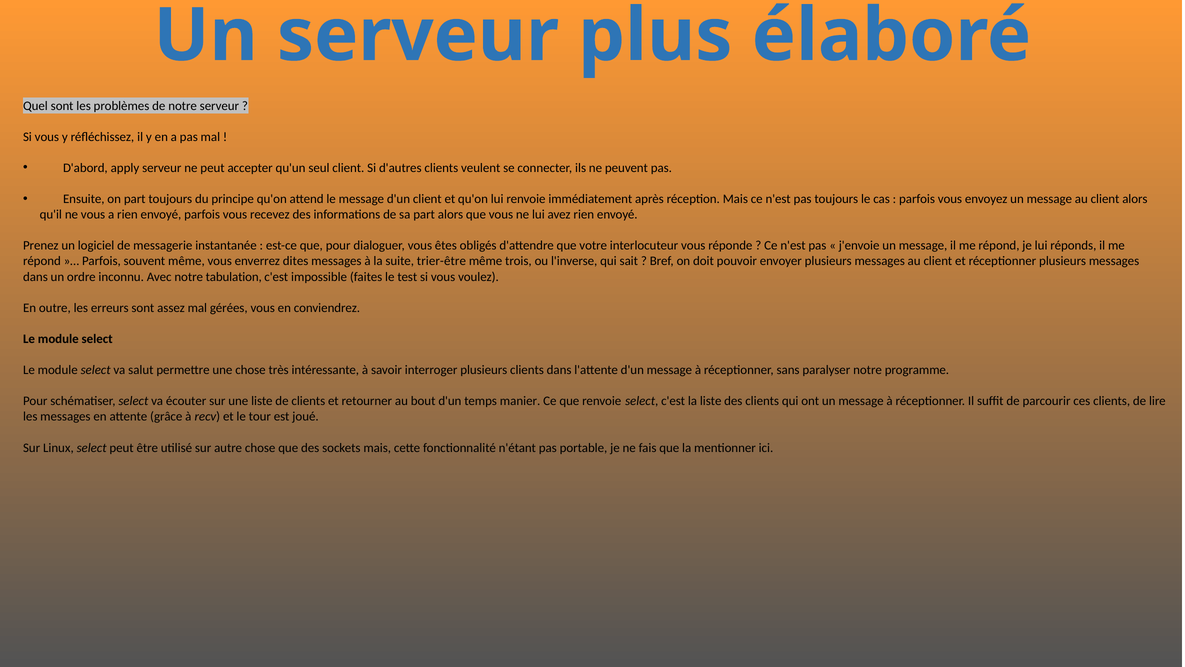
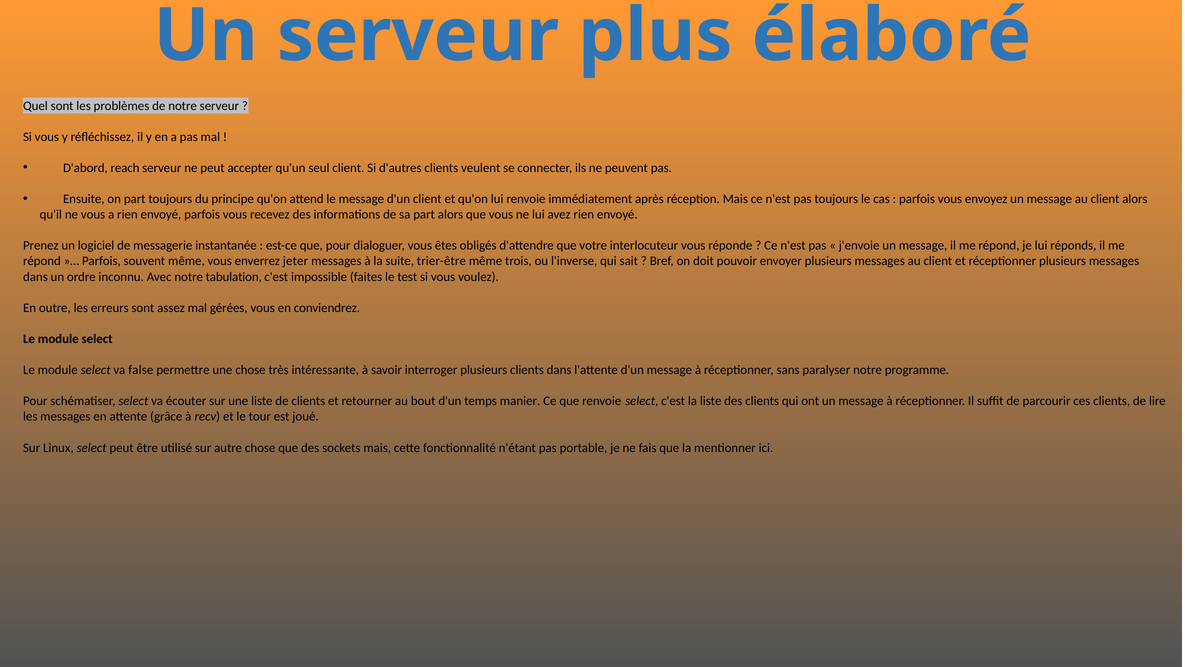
apply: apply -> reach (125, 168)
dites: dites -> jeter (296, 261)
salut: salut -> false (141, 370)
